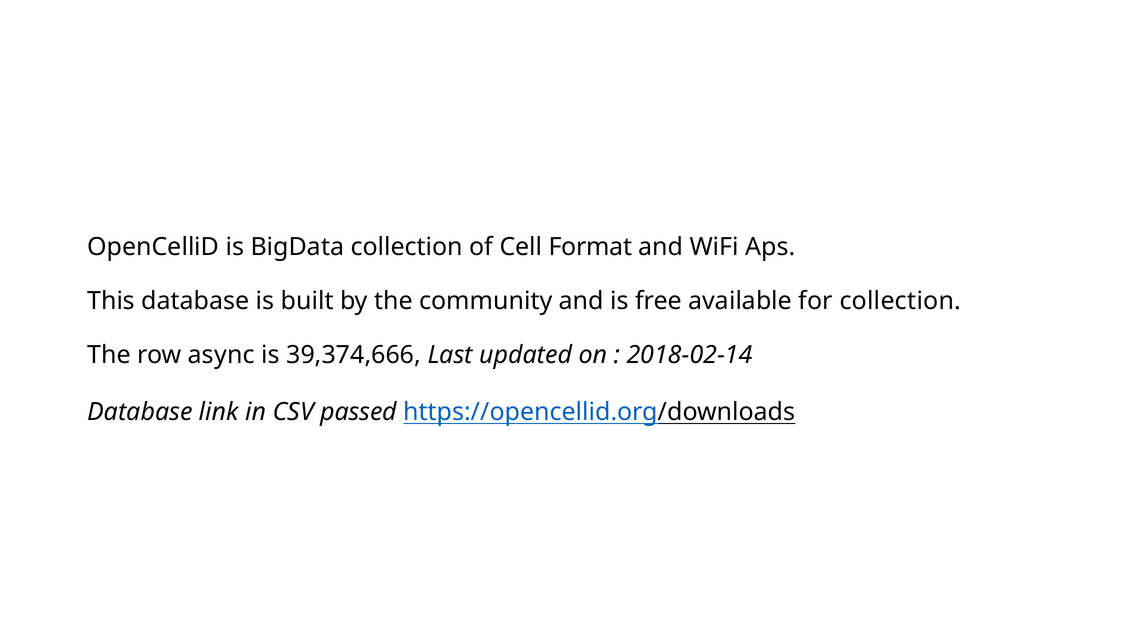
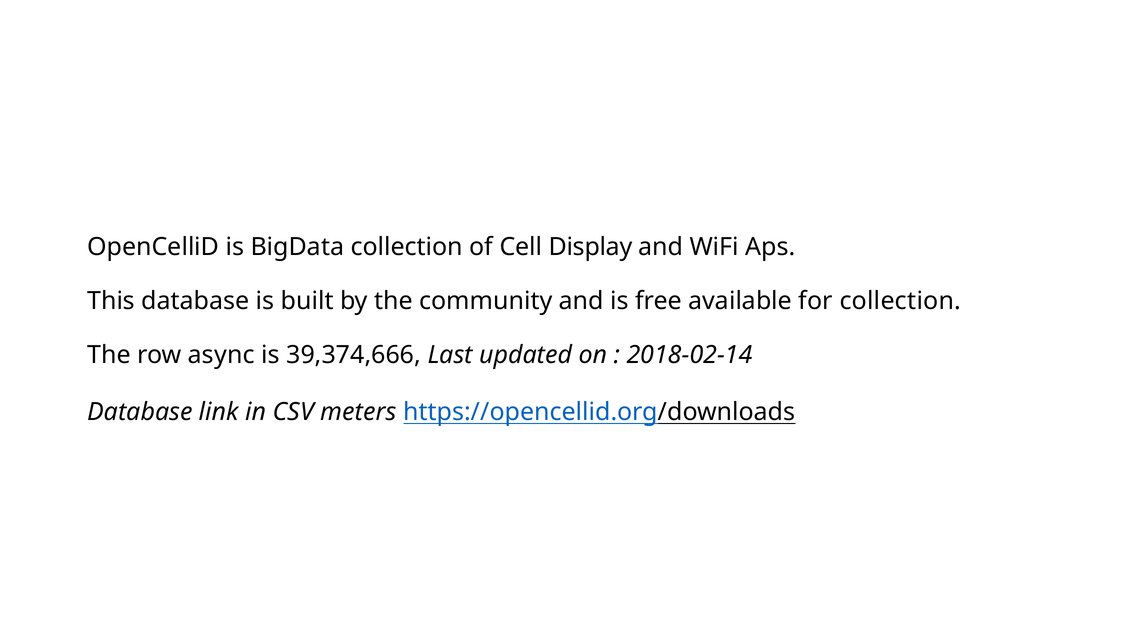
Format: Format -> Display (590, 247)
passed: passed -> meters (359, 412)
